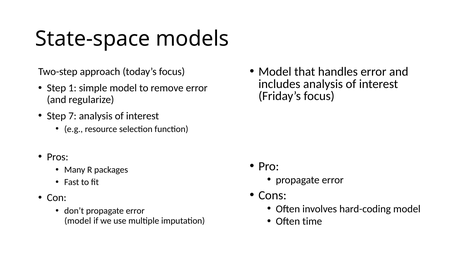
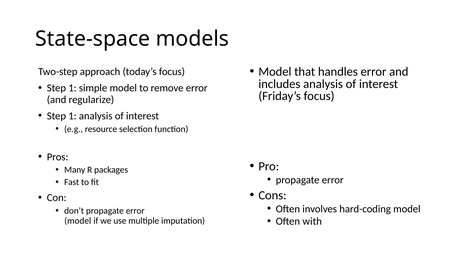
7: 7 -> 1 (72, 116)
time: time -> with (312, 221)
